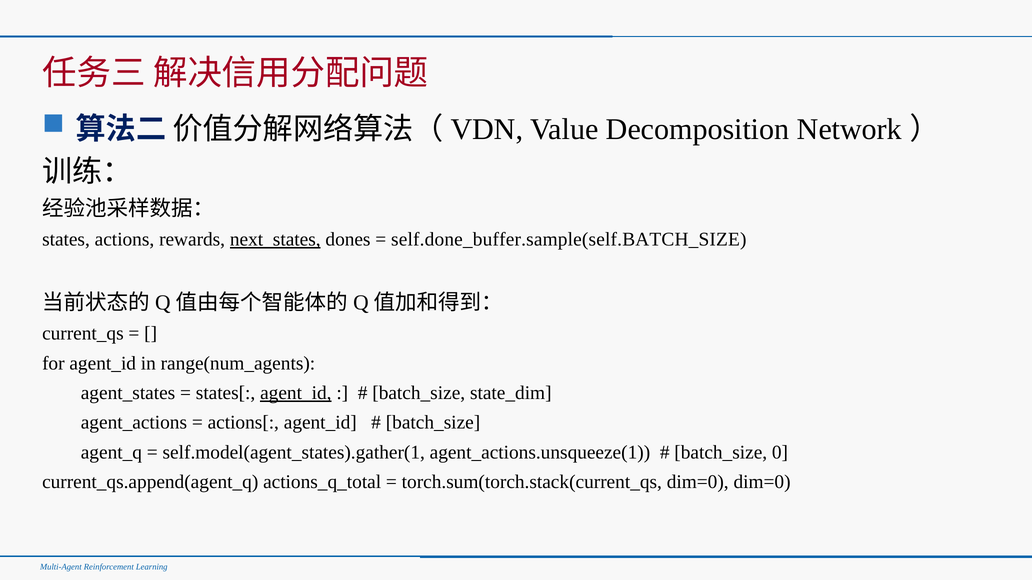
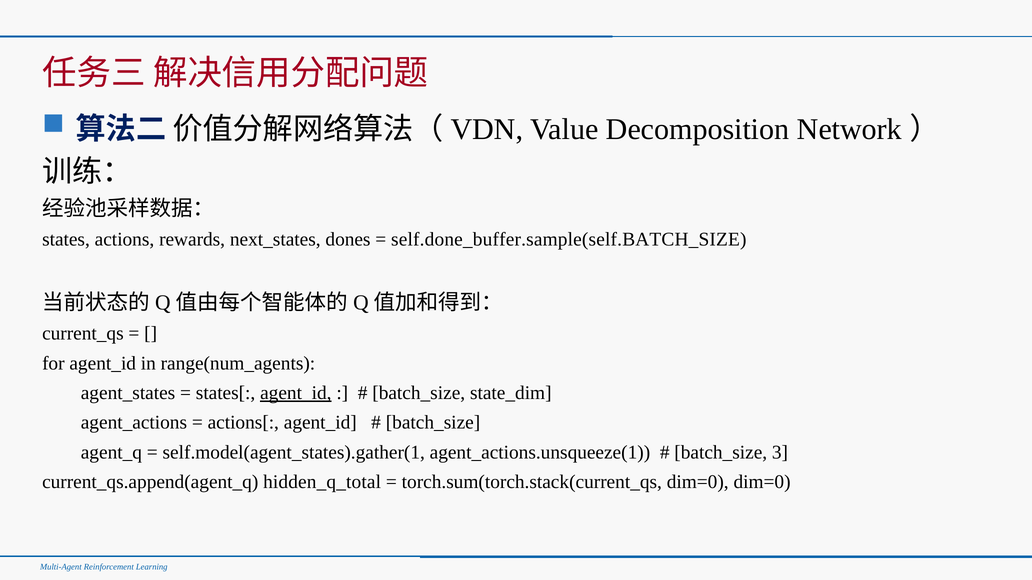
next_states underline: present -> none (275, 240)
0: 0 -> 3 (780, 453)
actions_q_total: actions_q_total -> hidden_q_total (322, 482)
